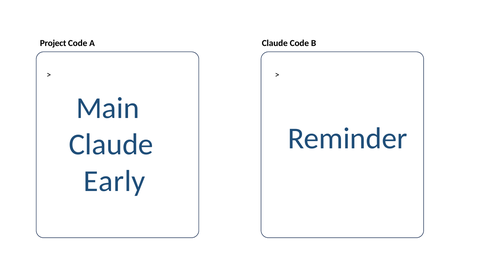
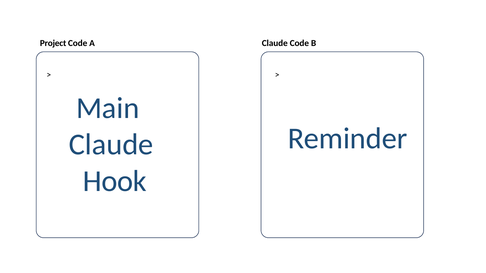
Early: Early -> Hook (115, 181)
